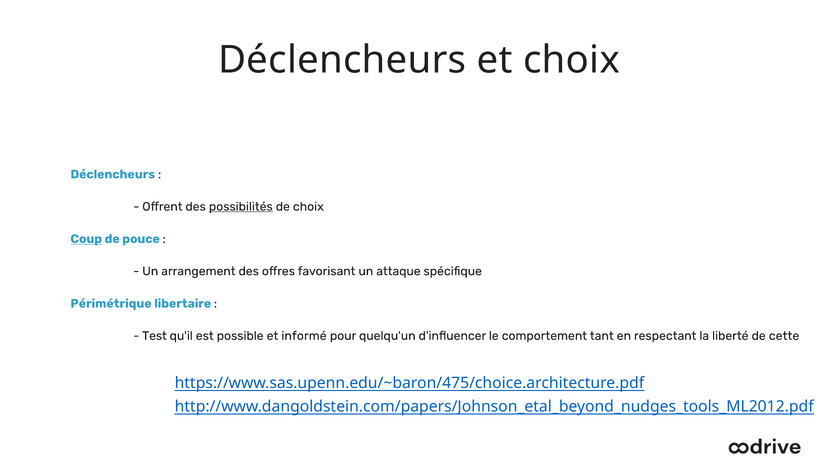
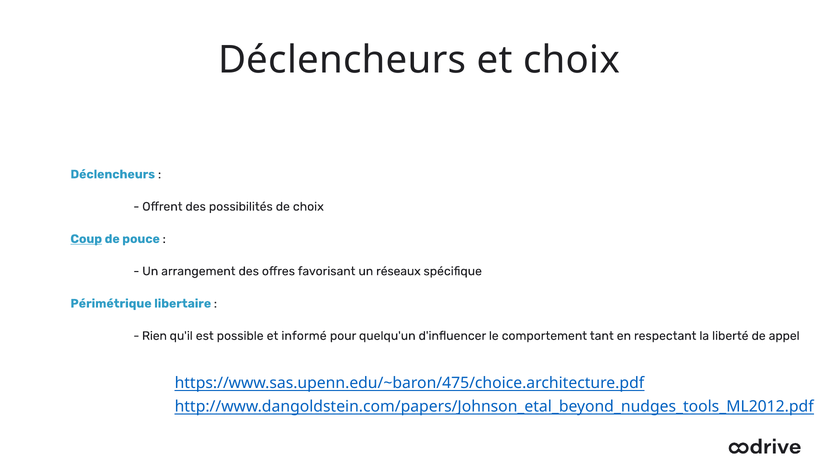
possibilités underline: present -> none (241, 207)
attaque: attaque -> réseaux (398, 271)
Test: Test -> Rien (154, 336)
cette: cette -> appel (784, 336)
